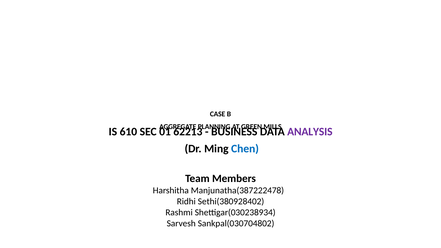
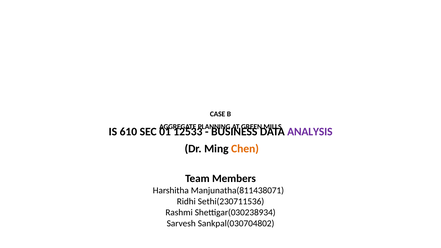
62213: 62213 -> 12533 (188, 132)
Chen colour: blue -> orange (245, 149)
Manjunatha(387222478: Manjunatha(387222478 -> Manjunatha(811438071 (237, 190)
Sethi(380928402: Sethi(380928402 -> Sethi(230711536 (231, 201)
